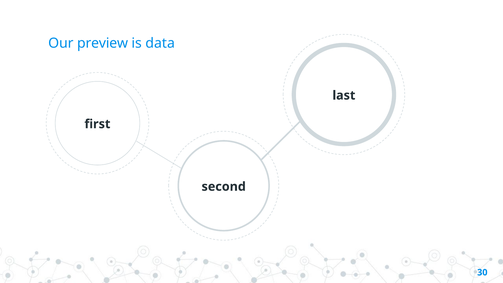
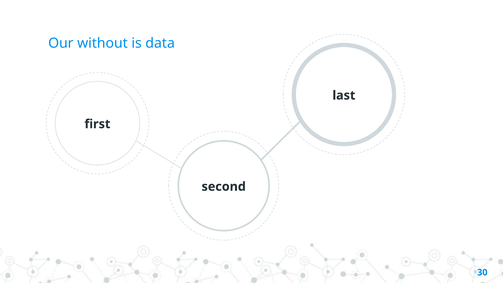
preview: preview -> without (102, 43)
